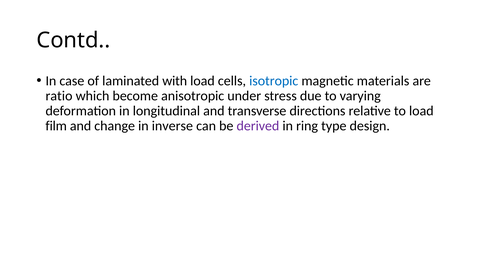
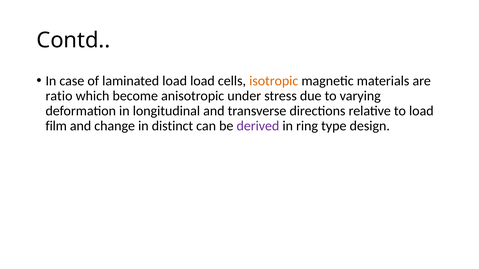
laminated with: with -> load (175, 81)
isotropic colour: blue -> orange (274, 81)
inverse: inverse -> distinct (172, 126)
